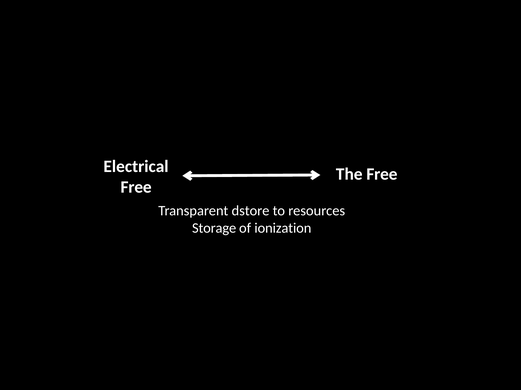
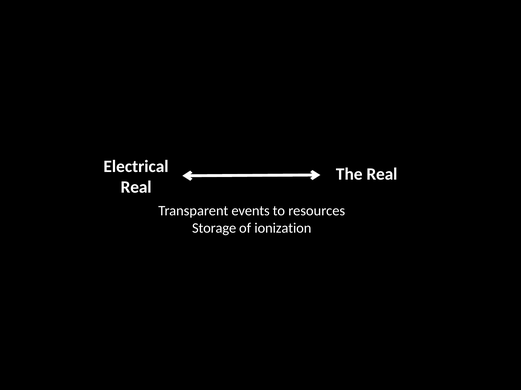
The Free: Free -> Real (382, 174)
Free: Free -> Real (136, 187)
dstore: dstore -> events (251, 211)
